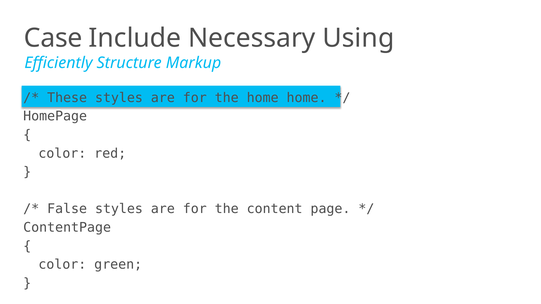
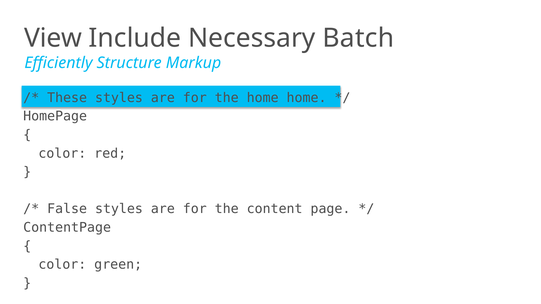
Case: Case -> View (53, 38)
Using: Using -> Batch (358, 38)
